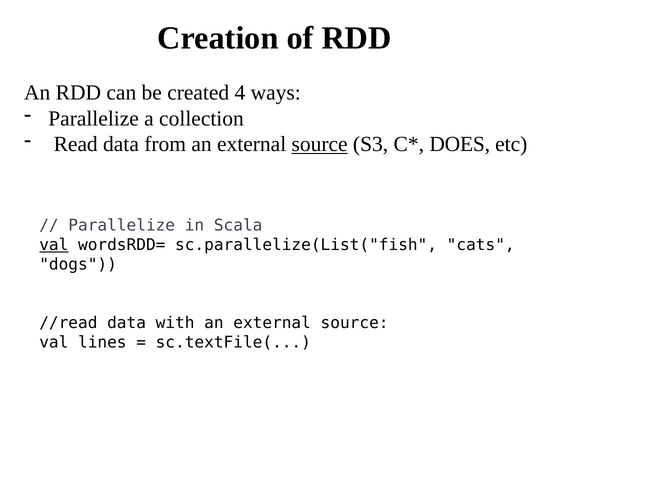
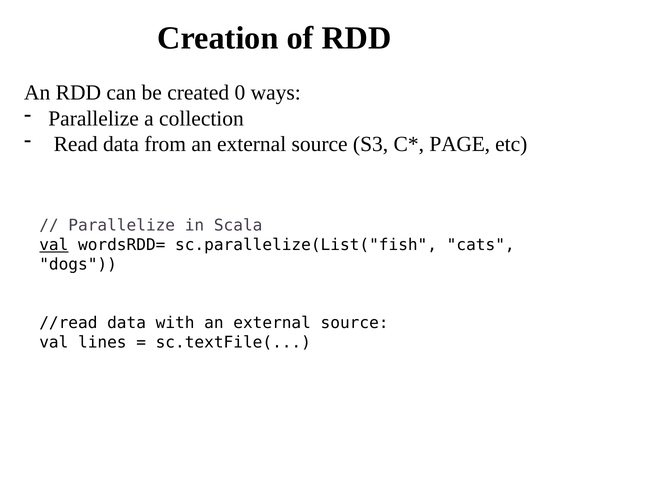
4: 4 -> 0 (240, 93)
source underline: present -> none (320, 144)
DOES: DOES -> PAGE (460, 144)
